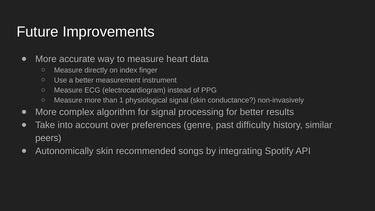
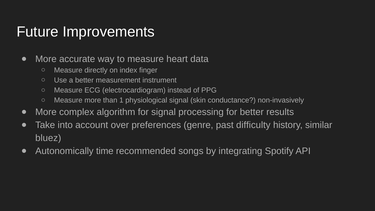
peers: peers -> bluez (48, 138)
Autonomically skin: skin -> time (105, 151)
